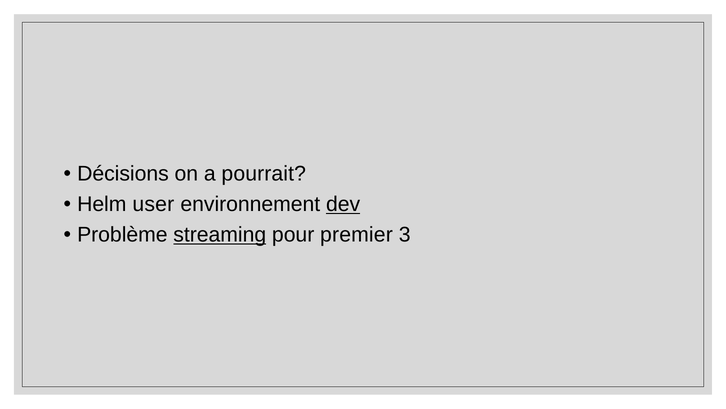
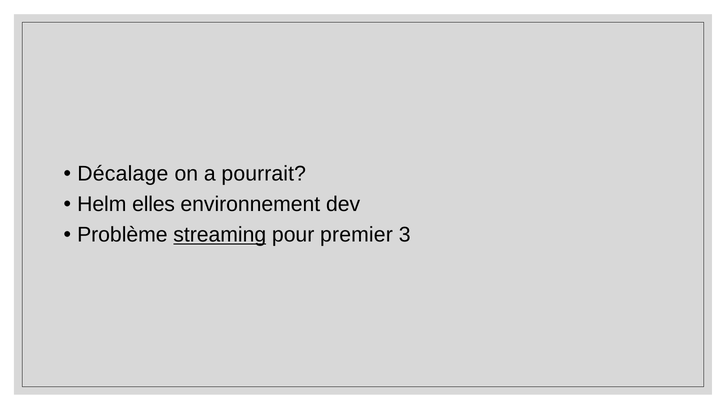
Décisions: Décisions -> Décalage (123, 174)
user: user -> elles (154, 204)
dev underline: present -> none (343, 204)
